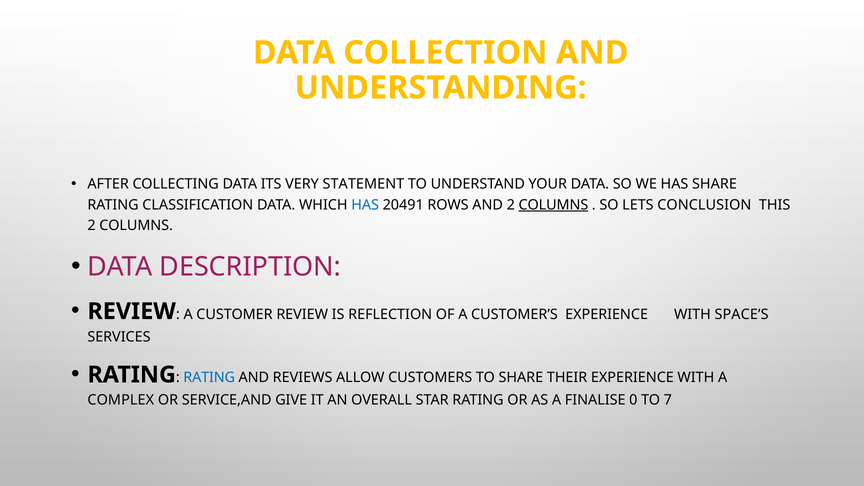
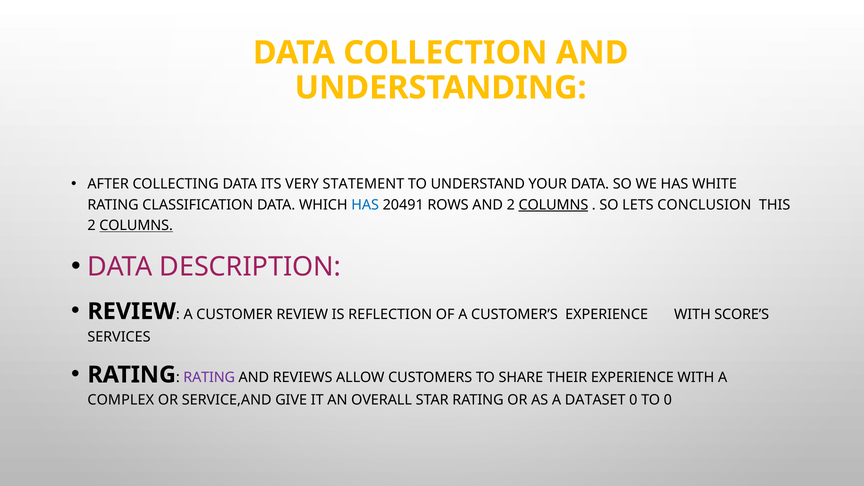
HAS SHARE: SHARE -> WHITE (714, 184)
COLUMNS underline: none -> present (136, 225)
SPACE’S: SPACE’S -> SCORE’S (742, 314)
RATING colour: blue -> purple (209, 378)
FINALISE: FINALISE -> DATASET (595, 400)
TO 7: 7 -> 0 (668, 400)
